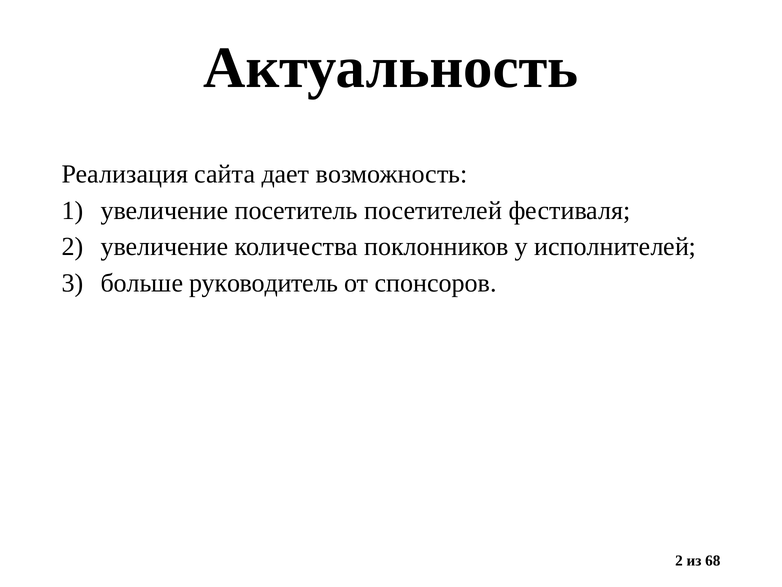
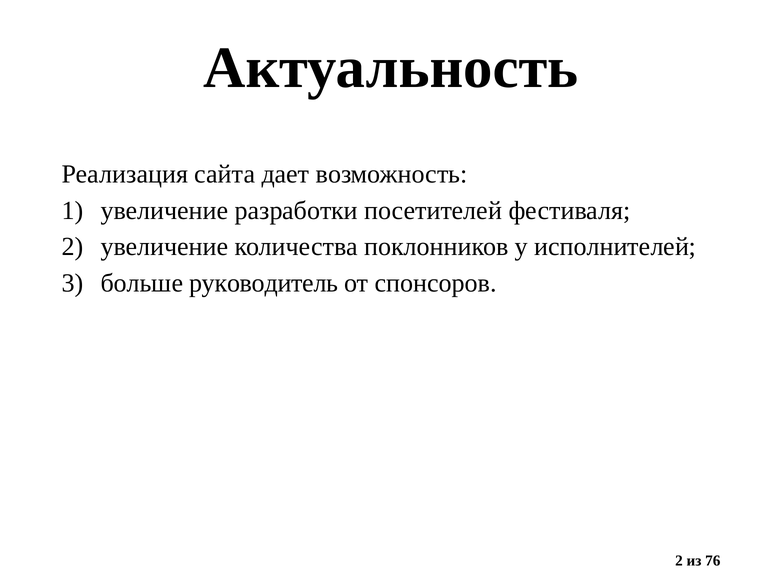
посетитель: посетитель -> разработки (296, 210)
68: 68 -> 76 (713, 560)
